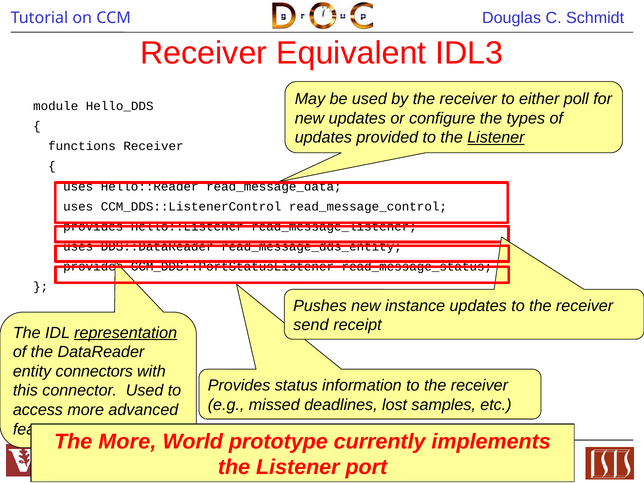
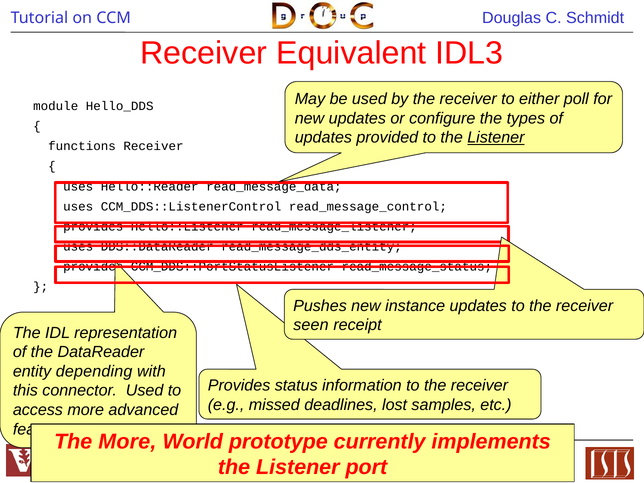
send: send -> seen (311, 325)
representation underline: present -> none (126, 333)
connectors: connectors -> depending (94, 371)
